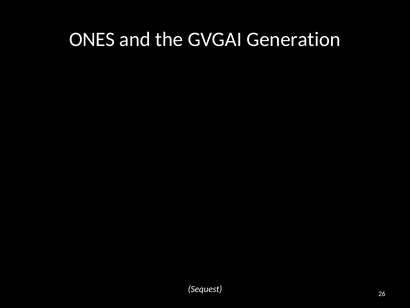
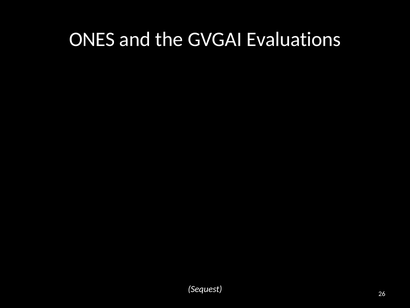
Generation: Generation -> Evaluations (294, 39)
